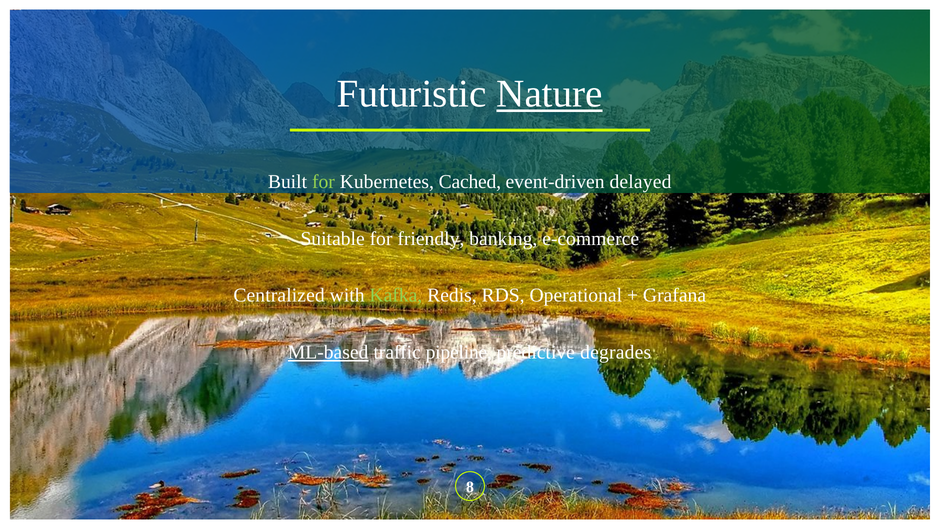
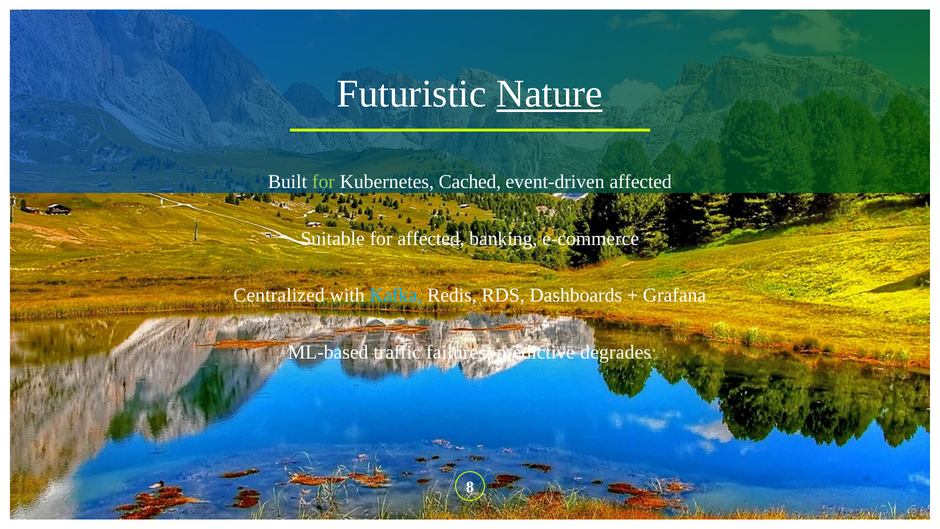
event-driven delayed: delayed -> affected (641, 182)
for friendly: friendly -> affected (431, 238)
Kafka colour: light green -> light blue (396, 295)
Operational: Operational -> Dashboards (576, 295)
ML-based underline: present -> none (328, 352)
pipeline: pipeline -> failures (459, 352)
